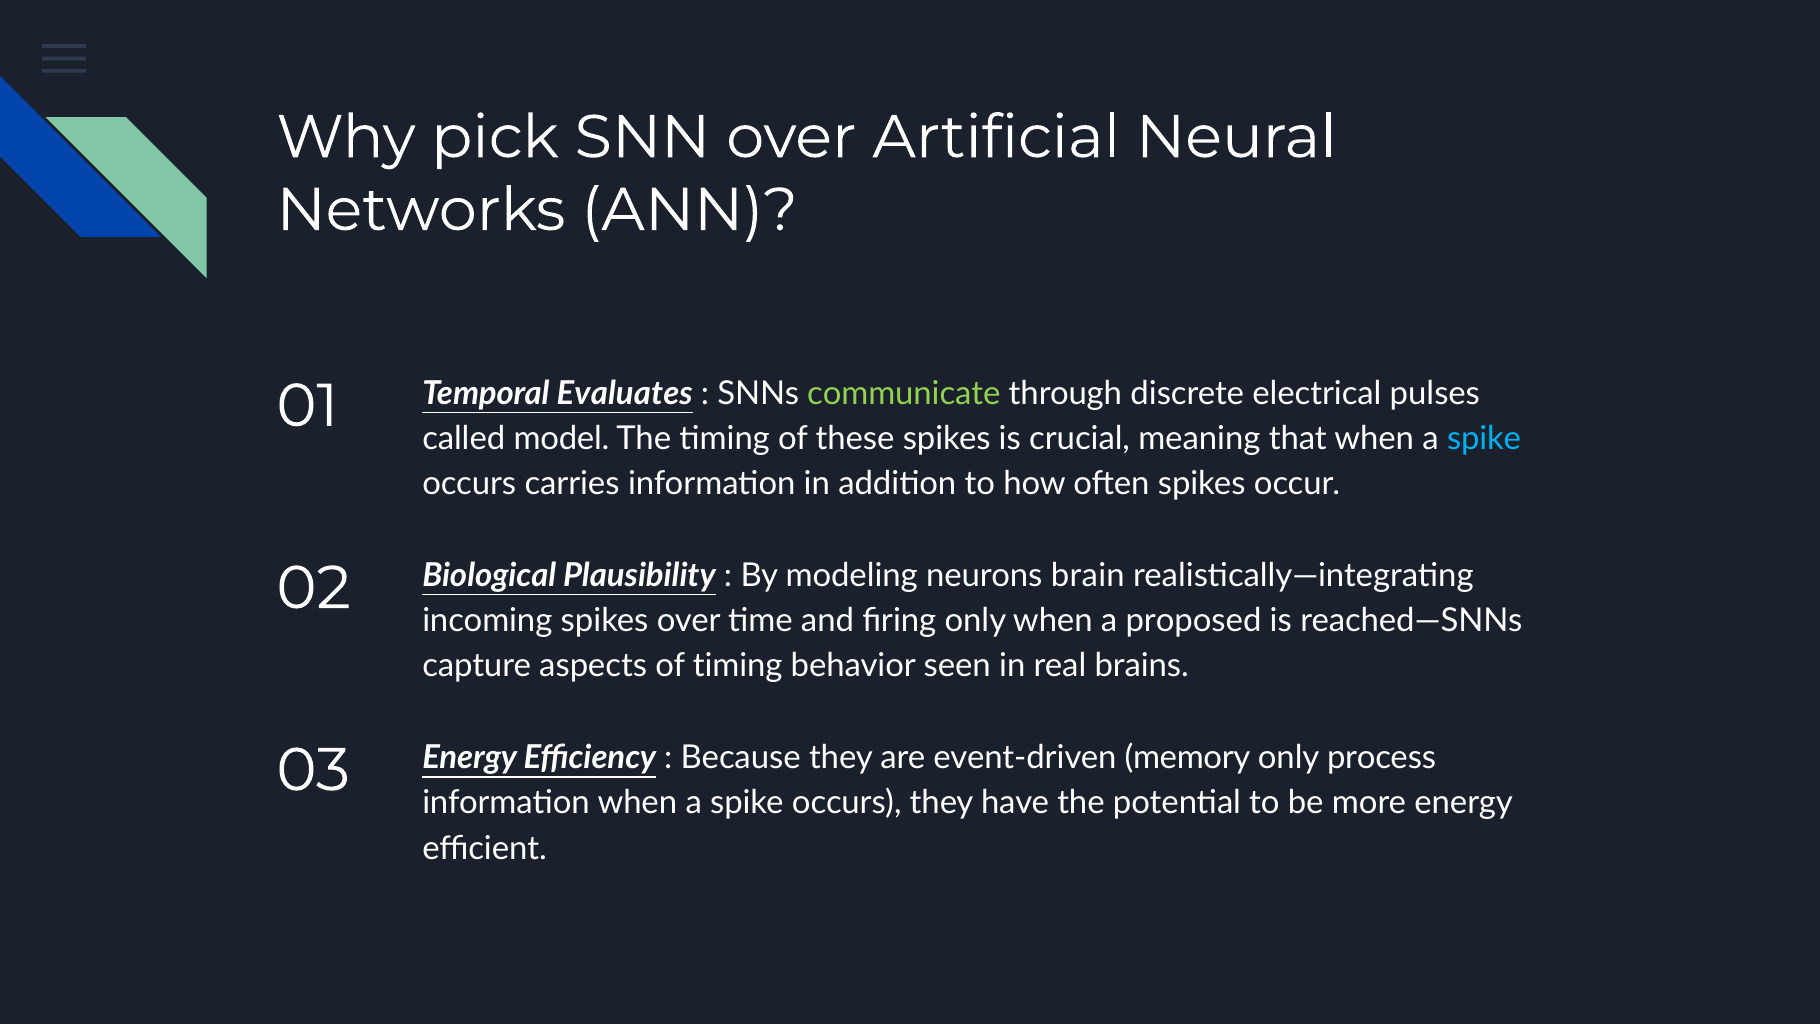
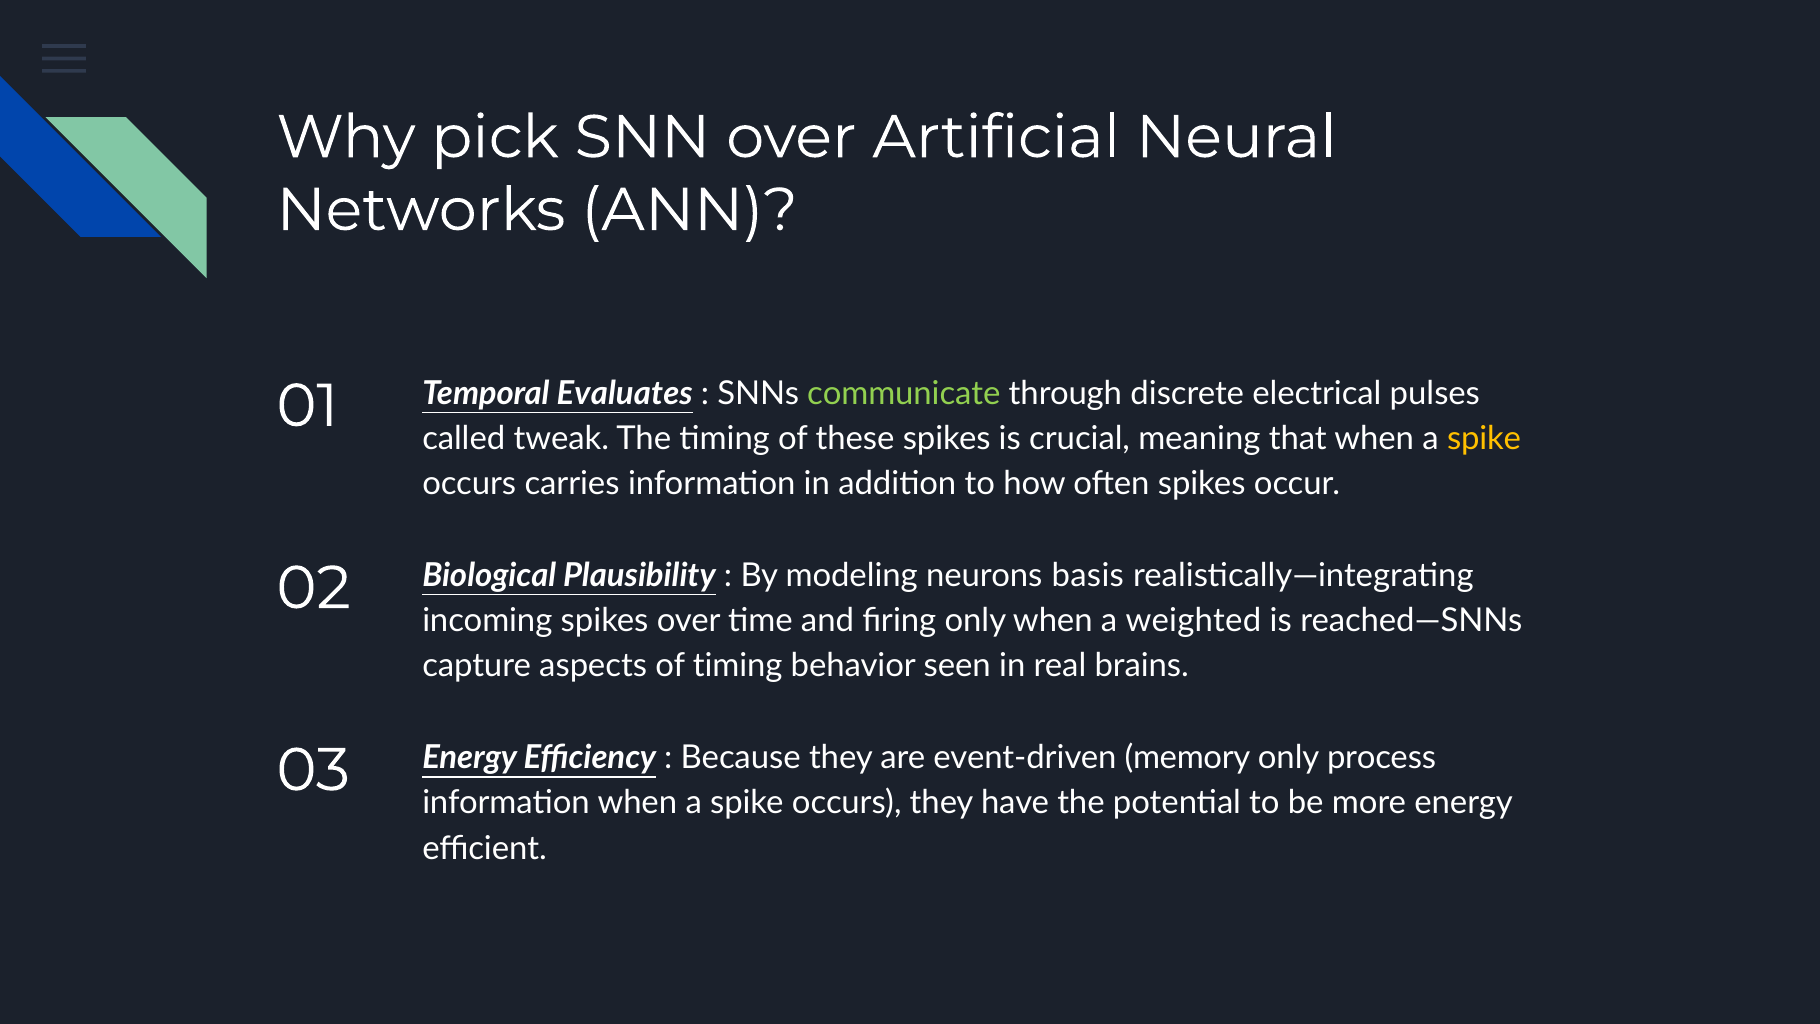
model: model -> tweak (561, 439)
spike colour: light blue -> yellow (1484, 439)
brain: brain -> basis (1088, 575)
proposed: proposed -> weighted (1193, 621)
